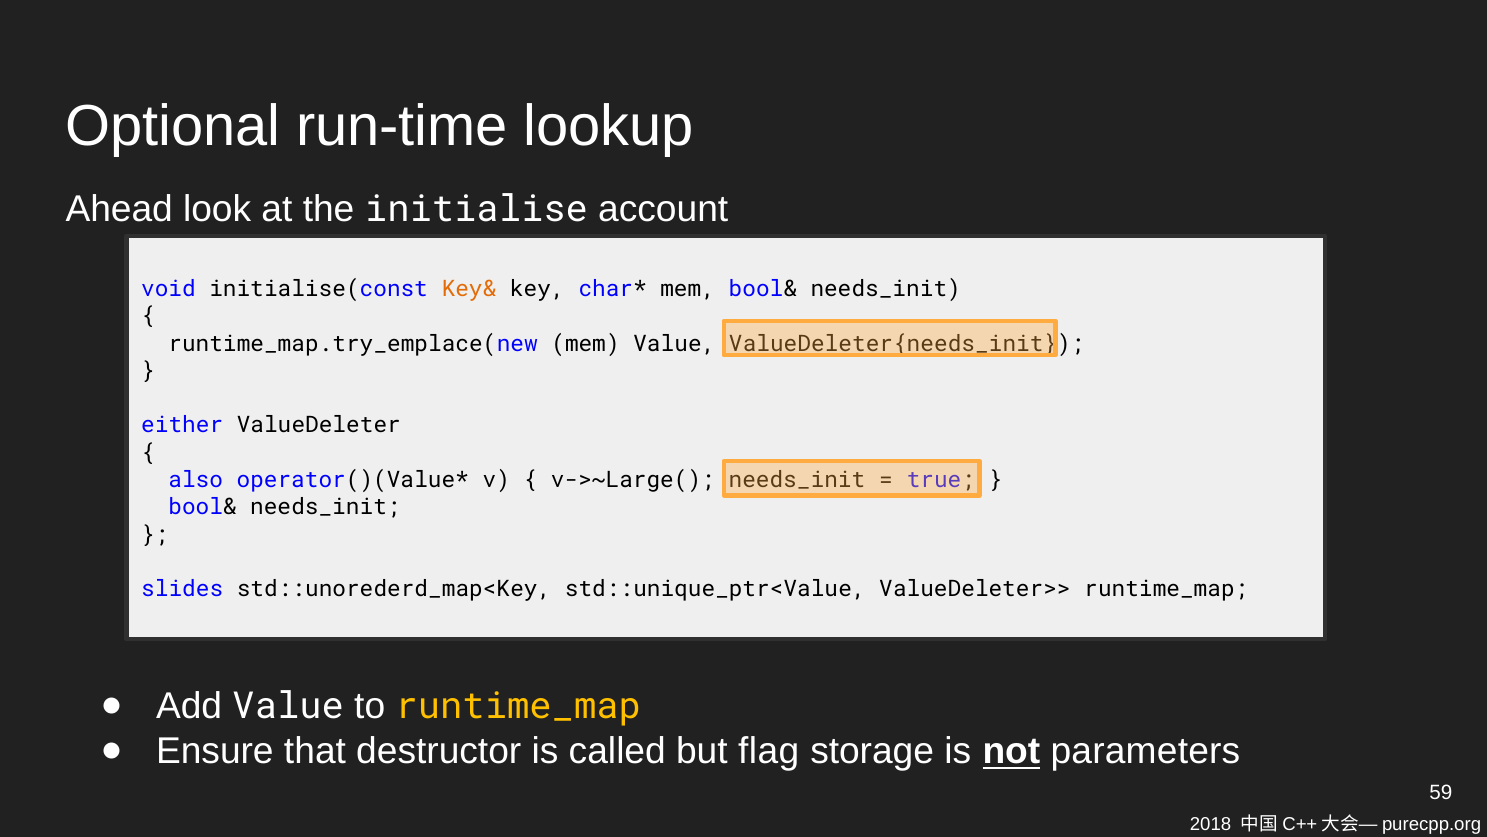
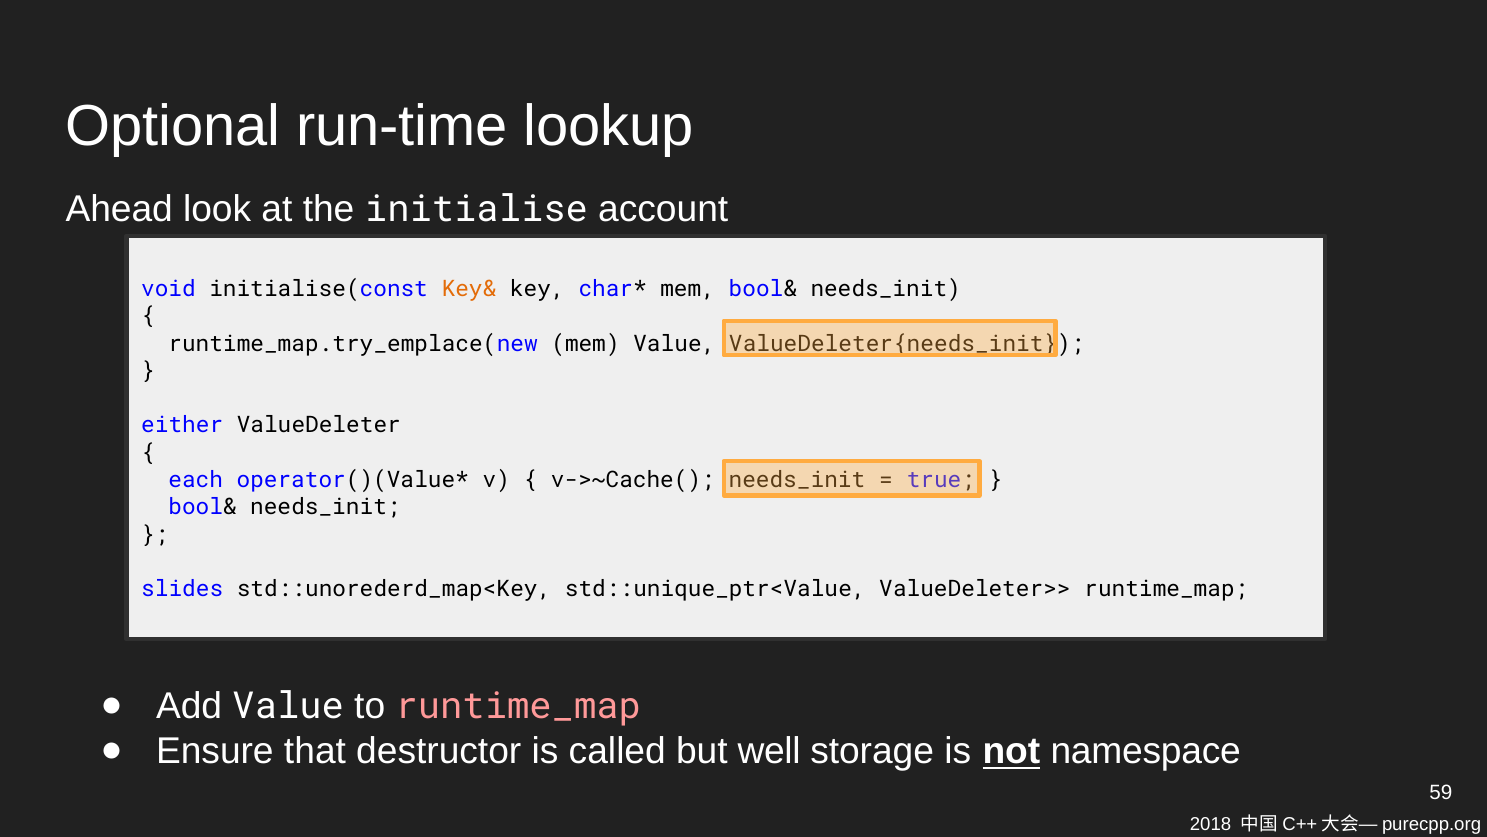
also: also -> each (196, 480)
v->~Large(: v->~Large( -> v->~Cache( (633, 480)
runtime_map colour: yellow -> pink (518, 706)
flag: flag -> well (769, 751)
parameters: parameters -> namespace (1146, 751)
